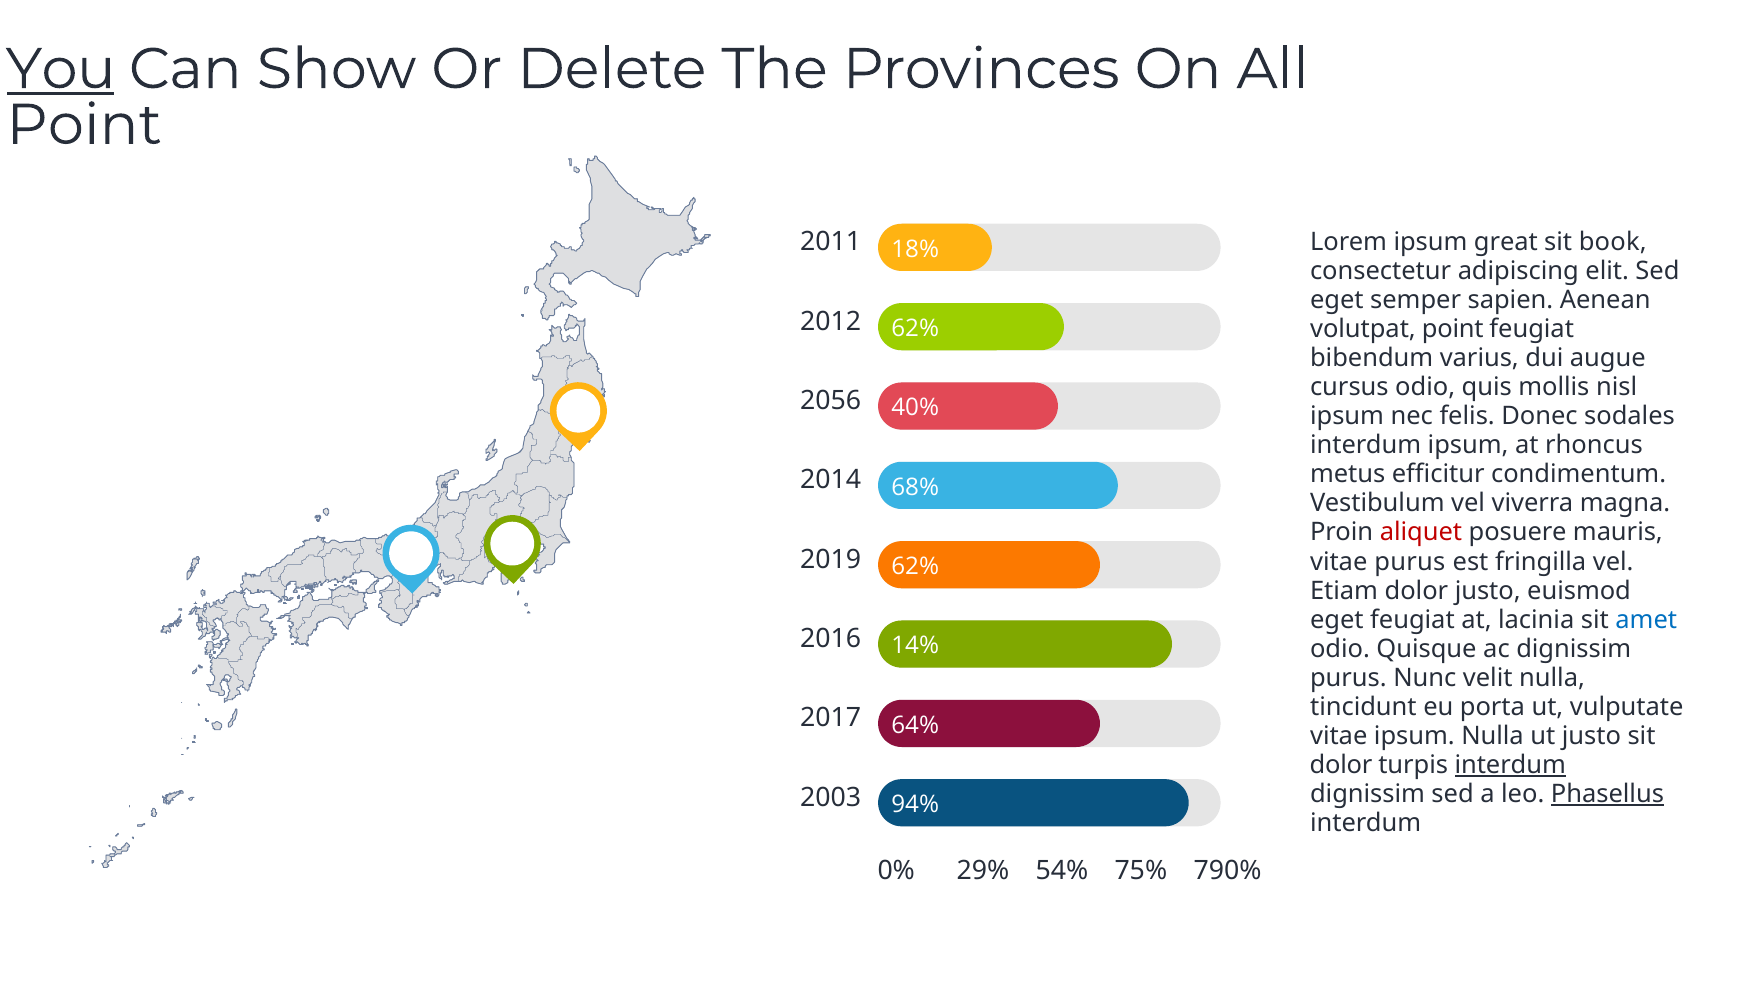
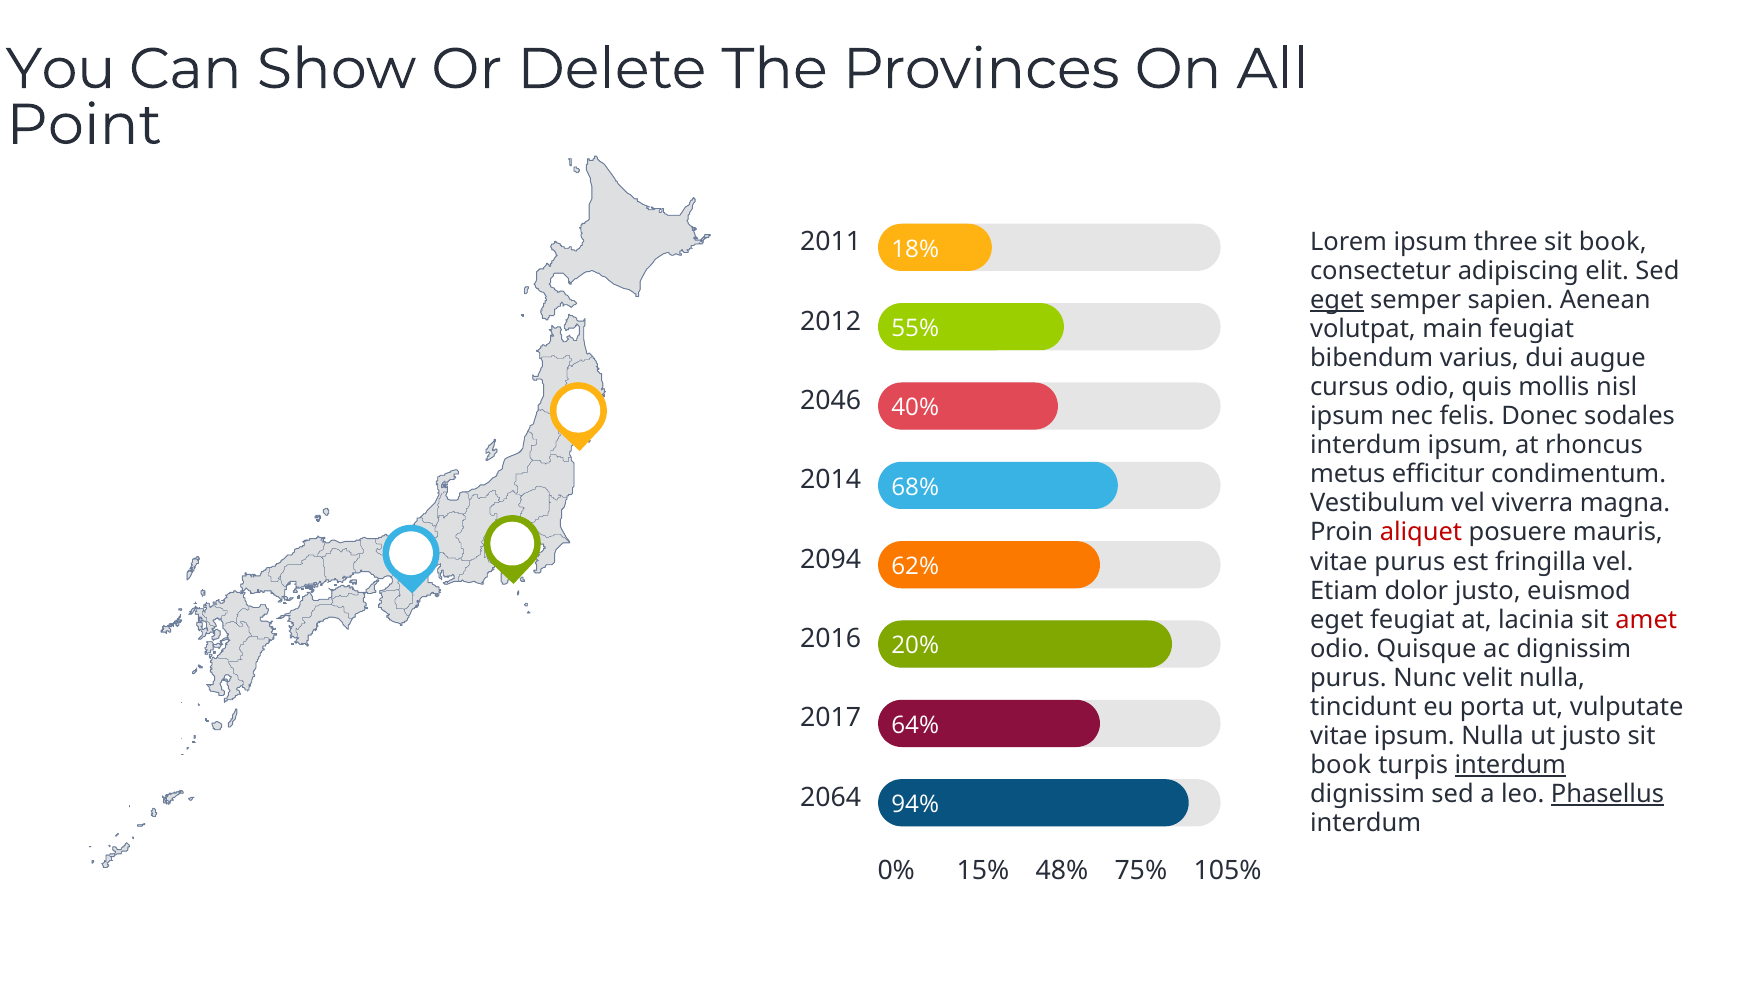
You underline: present -> none (61, 69)
great: great -> three (1506, 242)
eget underline: none -> present (1337, 300)
62%: 62% -> 55% (915, 328)
volutpat point: point -> main (1453, 329)
2056: 2056 -> 2046 (831, 401)
2019: 2019 -> 2094 (831, 559)
amet colour: blue -> red (1646, 620)
14%: 14% -> 20% (915, 646)
dolor: dolor -> book (1341, 765)
2003: 2003 -> 2064 (831, 798)
29%: 29% -> 15% (983, 871)
54%: 54% -> 48% (1062, 871)
790%: 790% -> 105% (1228, 871)
